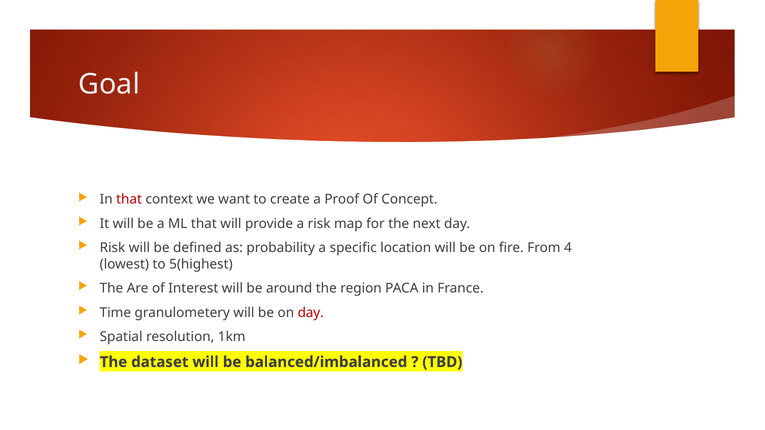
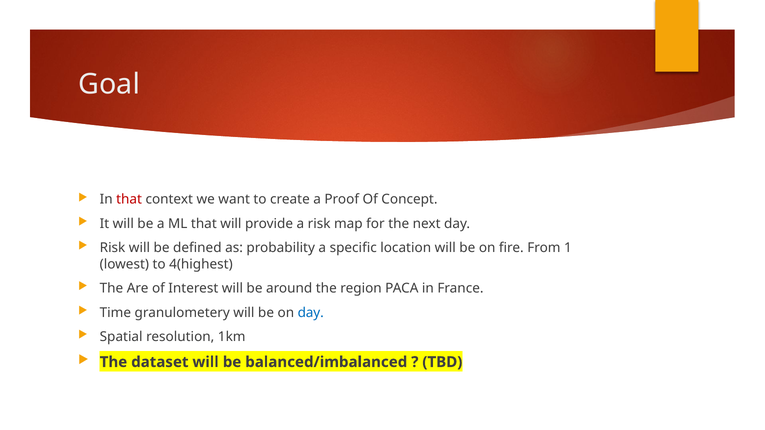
4: 4 -> 1 (568, 248)
5(highest: 5(highest -> 4(highest (201, 264)
day colour: red -> blue (311, 313)
